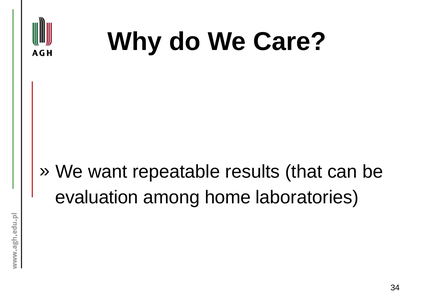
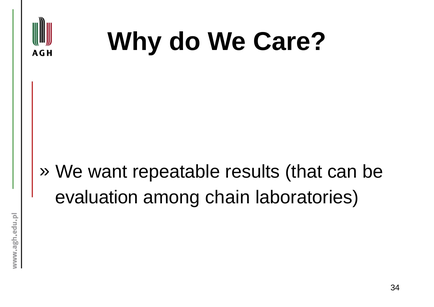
home: home -> chain (228, 197)
